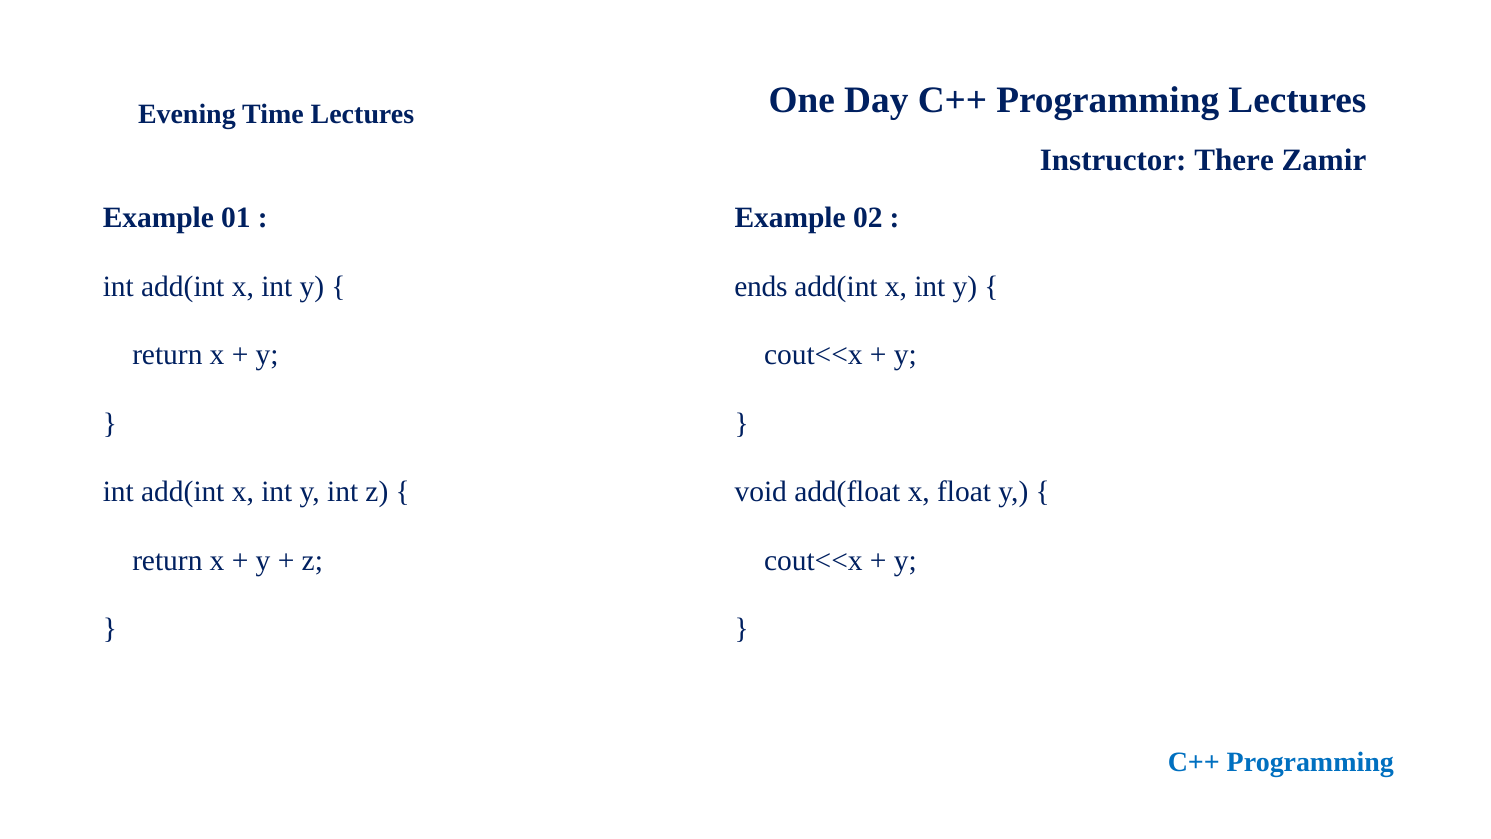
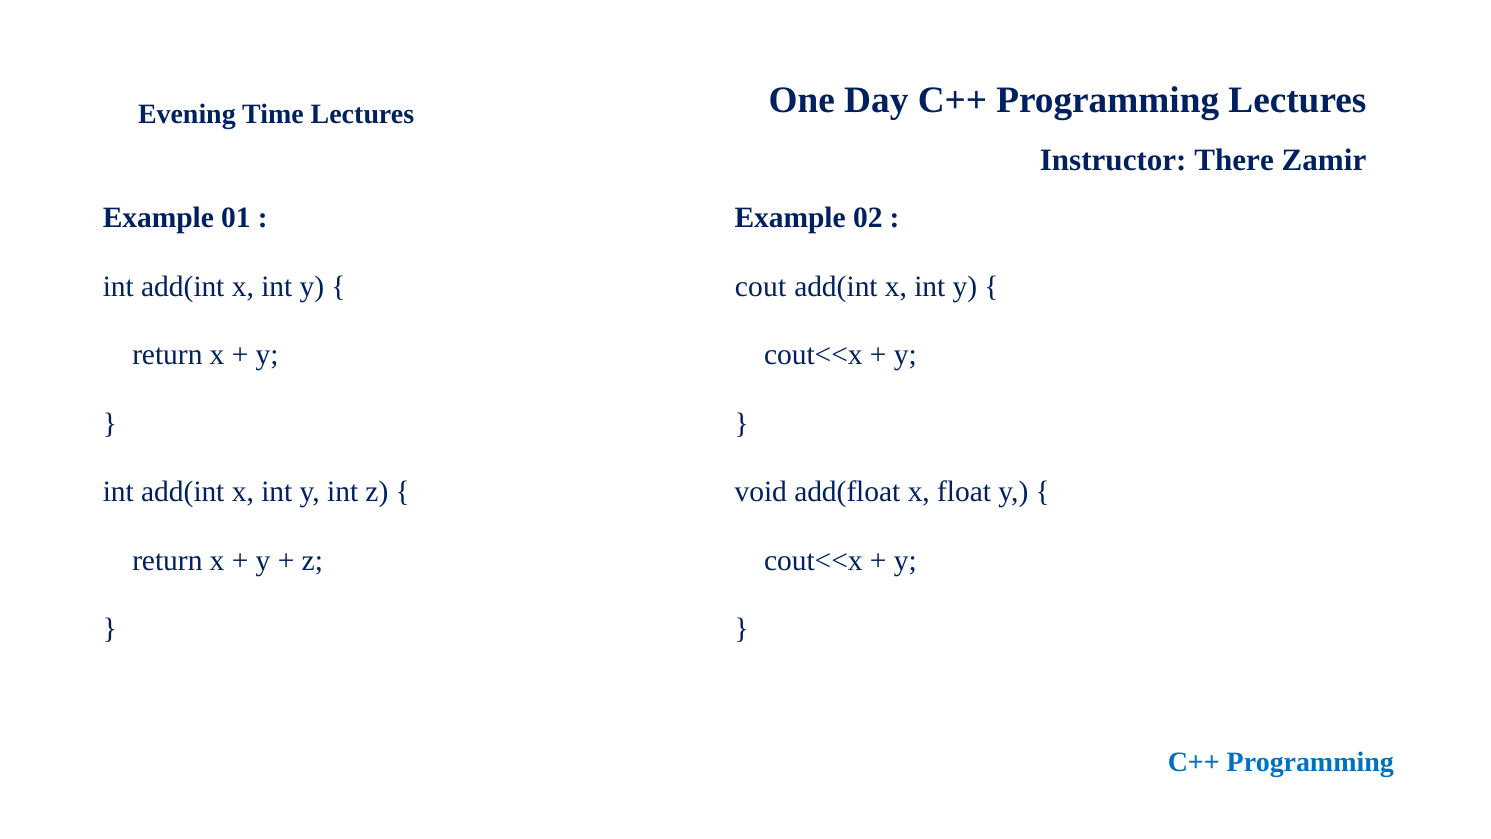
ends: ends -> cout (761, 286)
